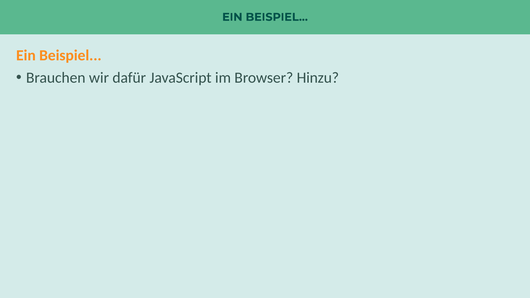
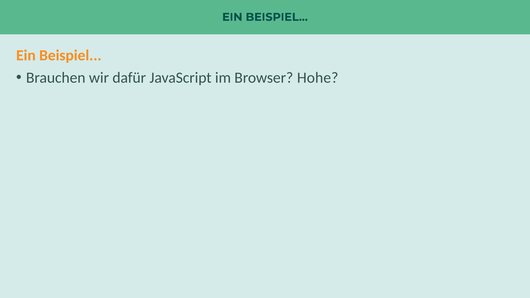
Hinzu: Hinzu -> Hohe (318, 78)
